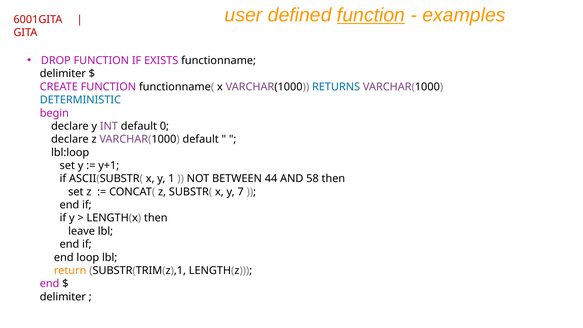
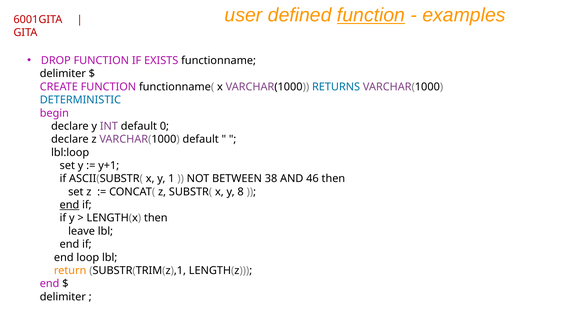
44: 44 -> 38 (271, 179)
58: 58 -> 46 (312, 179)
7: 7 -> 8 (241, 192)
end underline: none -> present (69, 205)
